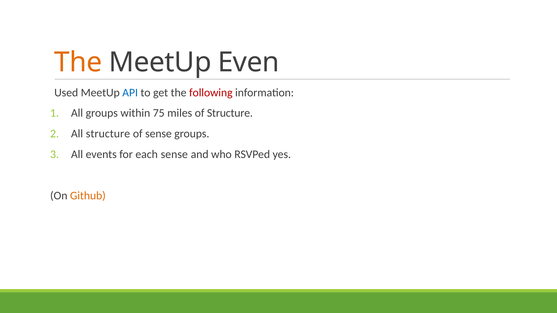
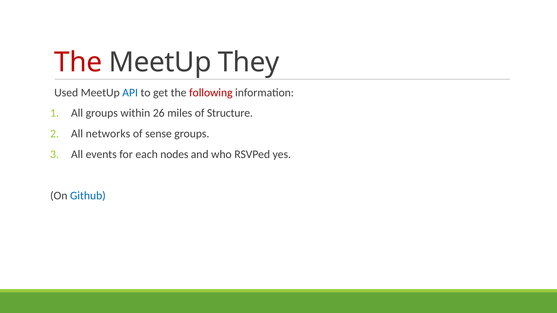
The colour: orange -> red (78, 62)
Even: Even -> They (249, 62)
75: 75 -> 26 (159, 113)
All structure: structure -> networks (108, 134)
each sense: sense -> nodes (174, 155)
Github colour: orange -> blue (88, 196)
